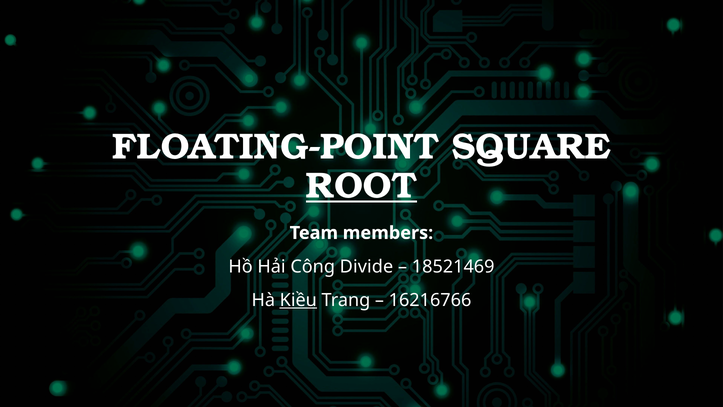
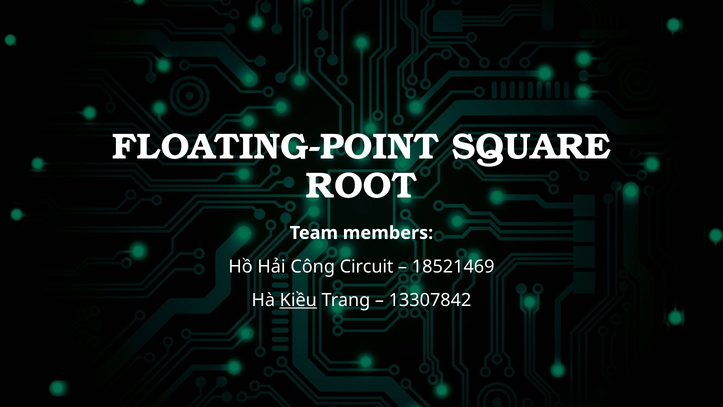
ROOT underline: present -> none (361, 186)
Divide: Divide -> Circuit (367, 266)
16216766: 16216766 -> 13307842 (430, 300)
